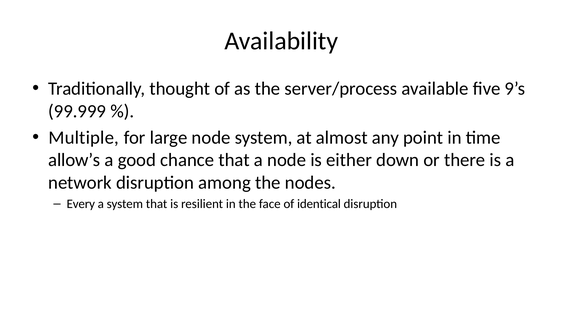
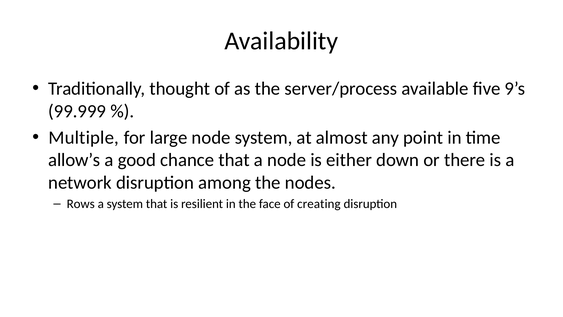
Every: Every -> Rows (81, 204)
identical: identical -> creating (319, 204)
